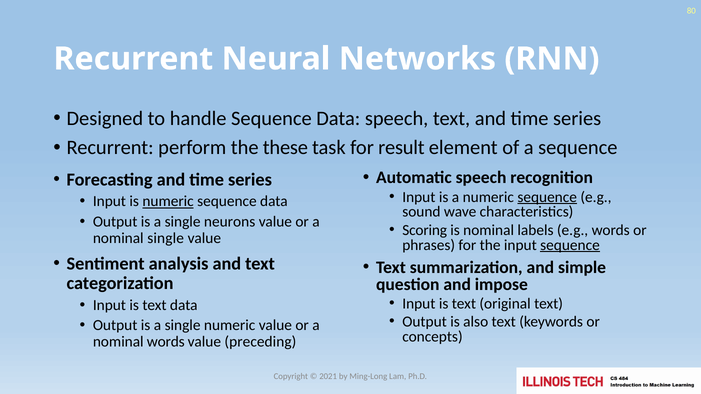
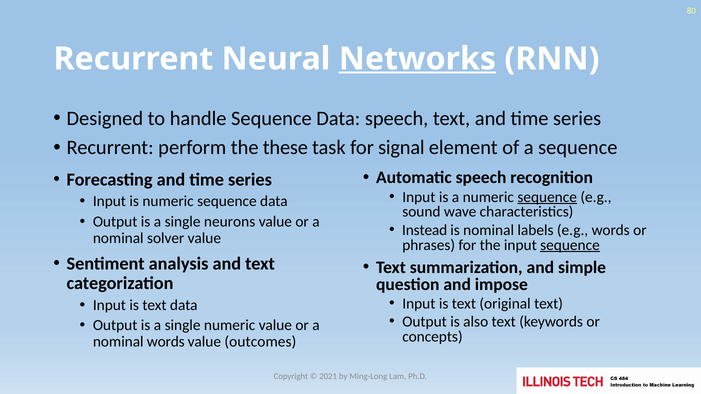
Networks underline: none -> present (417, 59)
result: result -> signal (401, 148)
numeric underline: present -> none (168, 202)
Scoring: Scoring -> Instead (425, 230)
nominal single: single -> solver (166, 238)
preceding: preceding -> outcomes (260, 342)
